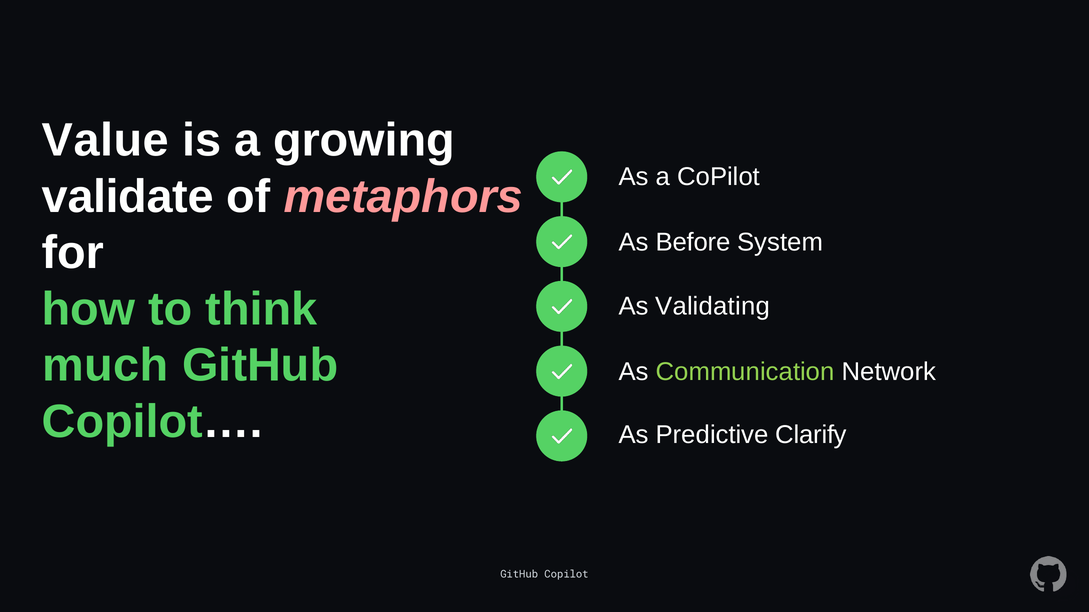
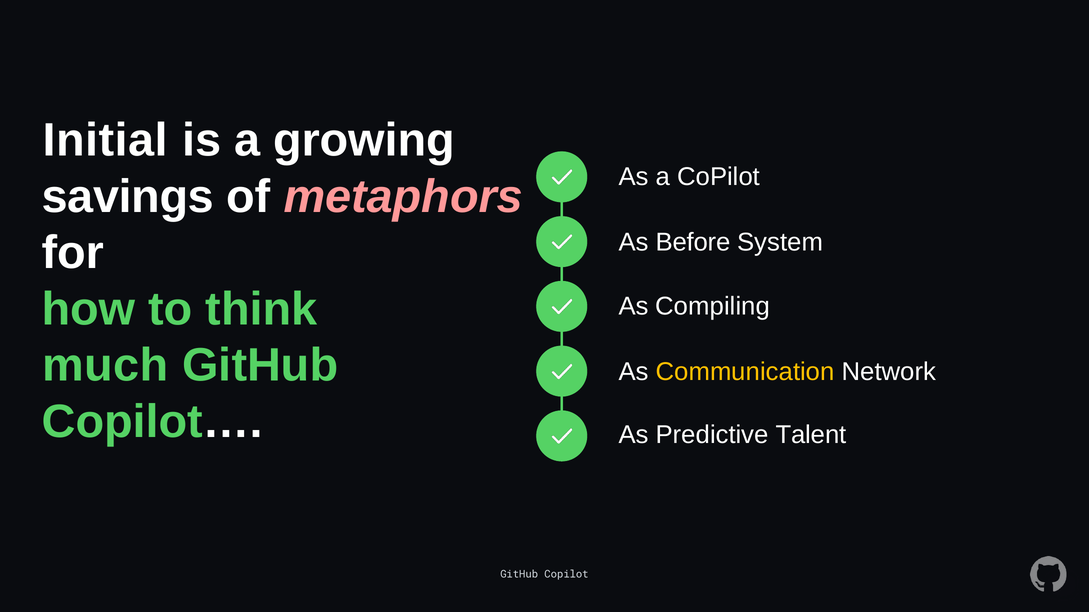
Value: Value -> Initial (105, 141)
validate: validate -> savings (128, 197)
Validating: Validating -> Compiling (713, 307)
Communication colour: light green -> yellow (745, 372)
Clarify: Clarify -> Talent (811, 435)
